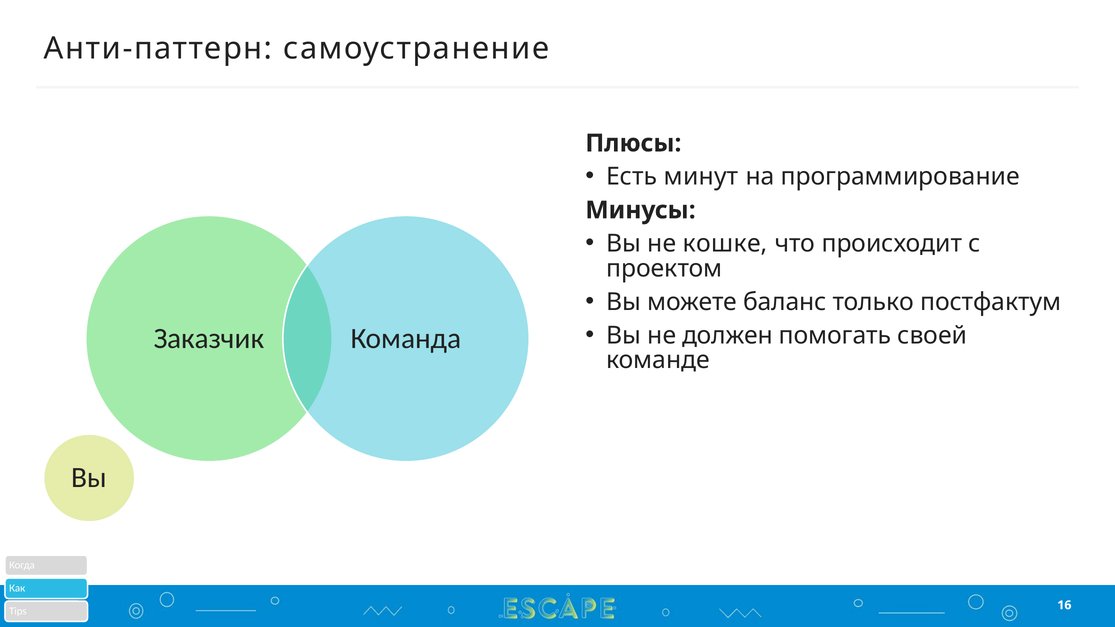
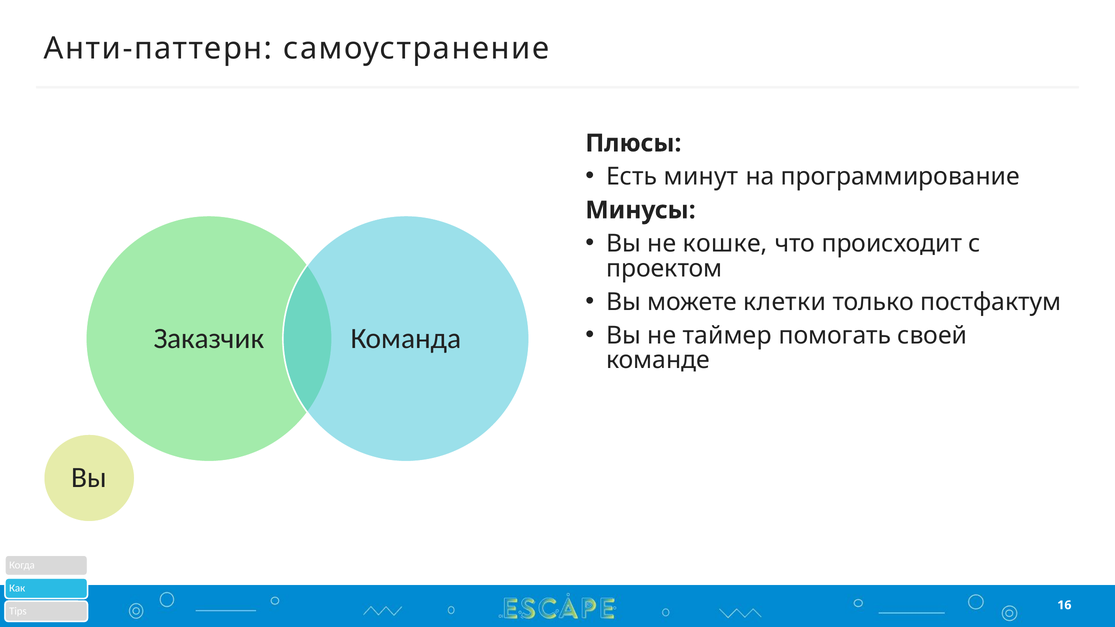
баланс: баланс -> клетки (785, 302)
должен: должен -> таймер (727, 336)
